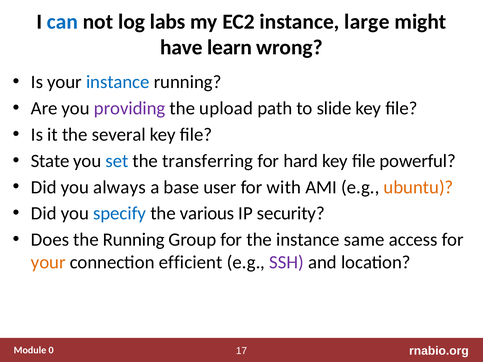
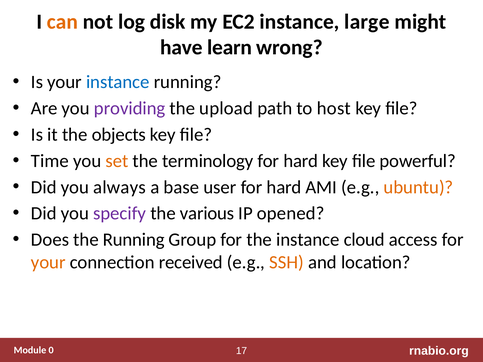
can colour: blue -> orange (62, 22)
labs: labs -> disk (168, 22)
slide: slide -> host (334, 108)
several: several -> objects (119, 135)
State: State -> Time (50, 161)
set colour: blue -> orange (117, 161)
transferring: transferring -> terminology (208, 161)
user for with: with -> hard (284, 187)
specify colour: blue -> purple (120, 214)
security: security -> opened (291, 214)
same: same -> cloud (364, 240)
efficient: efficient -> received (191, 262)
SSH colour: purple -> orange (287, 262)
